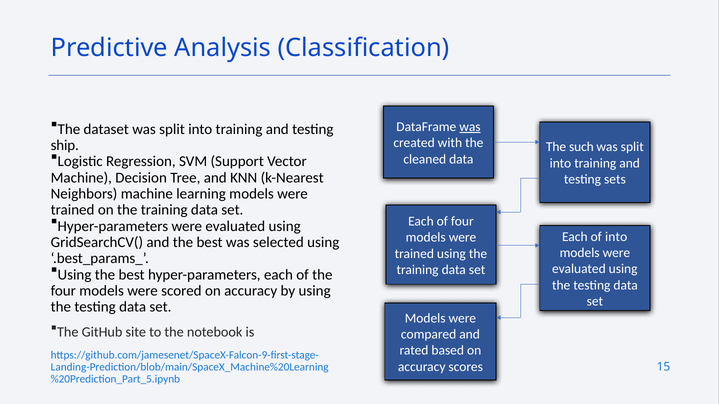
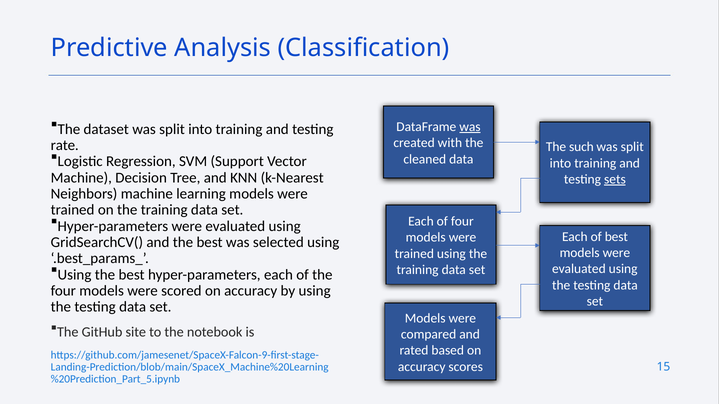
ship: ship -> rate (65, 146)
sets underline: none -> present (615, 179)
of into: into -> best (616, 237)
